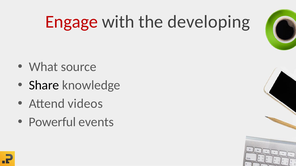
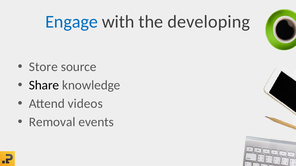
Engage colour: red -> blue (72, 22)
What: What -> Store (43, 67)
Powerful: Powerful -> Removal (52, 122)
